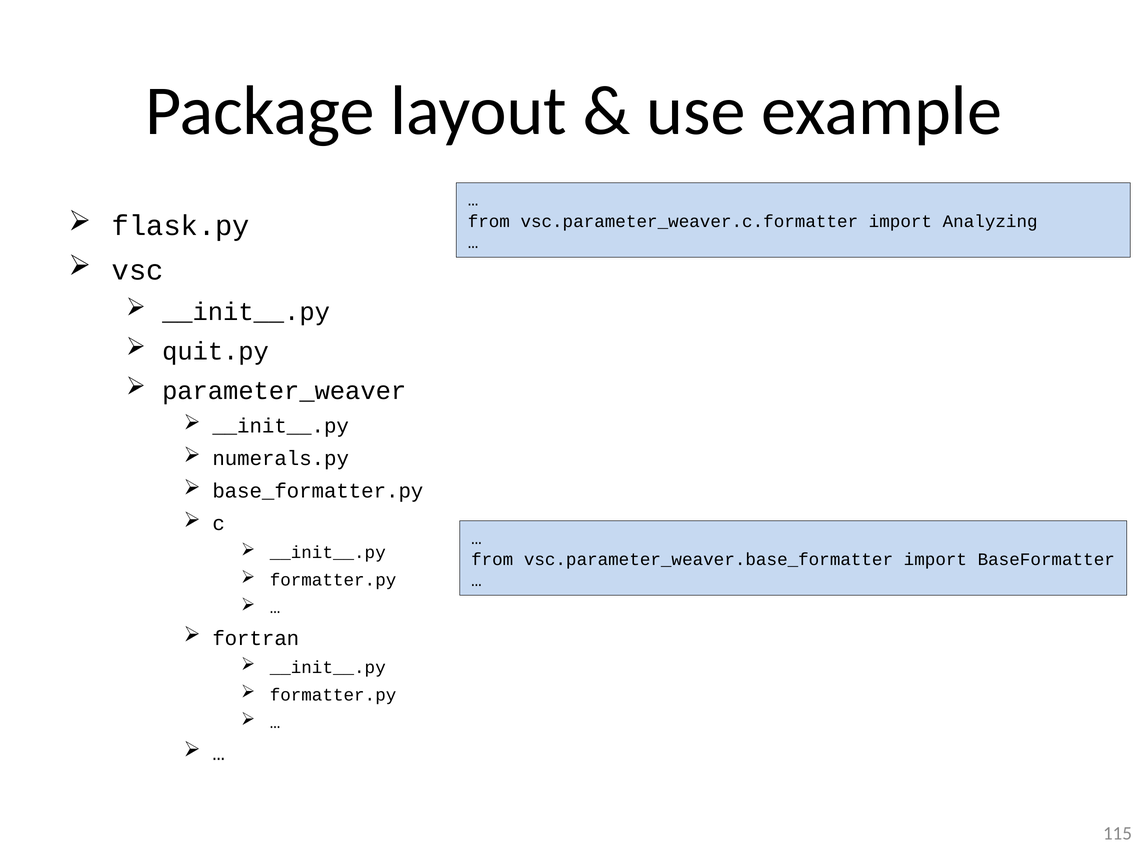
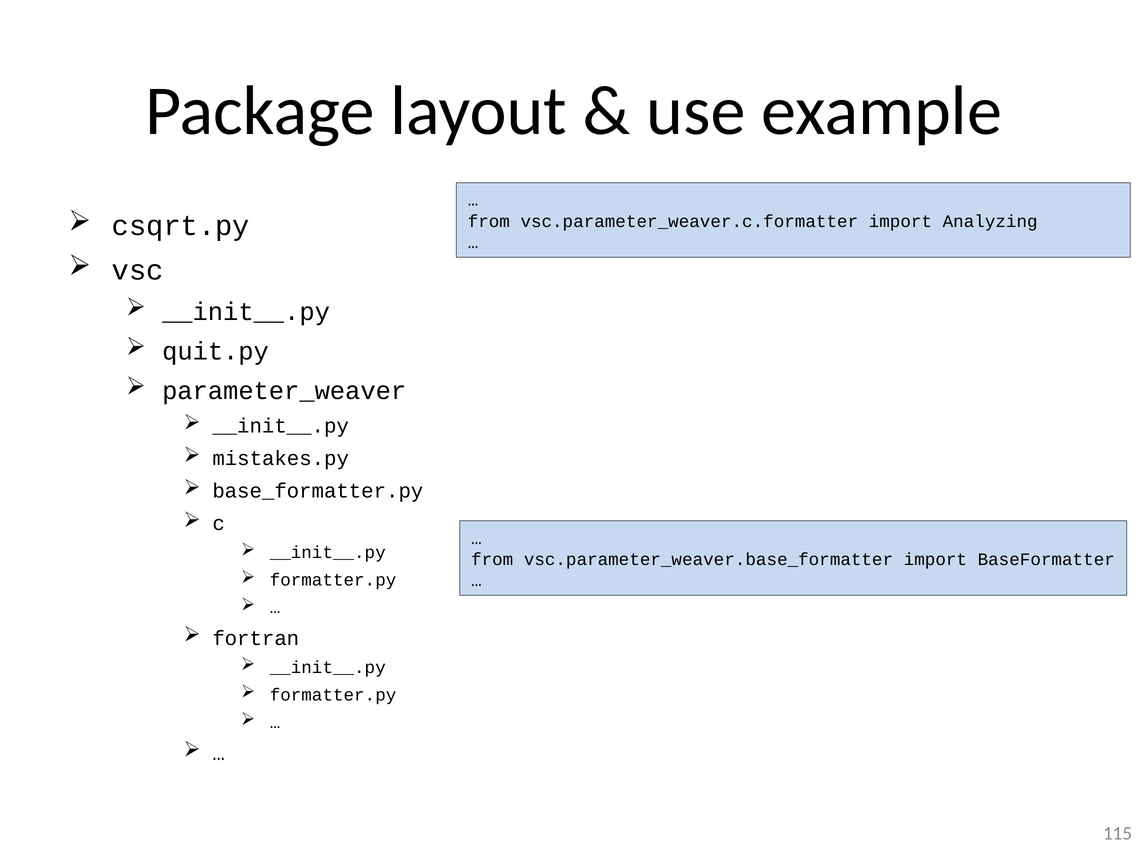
flask.py: flask.py -> csqrt.py (181, 226)
numerals.py: numerals.py -> mistakes.py (281, 458)
